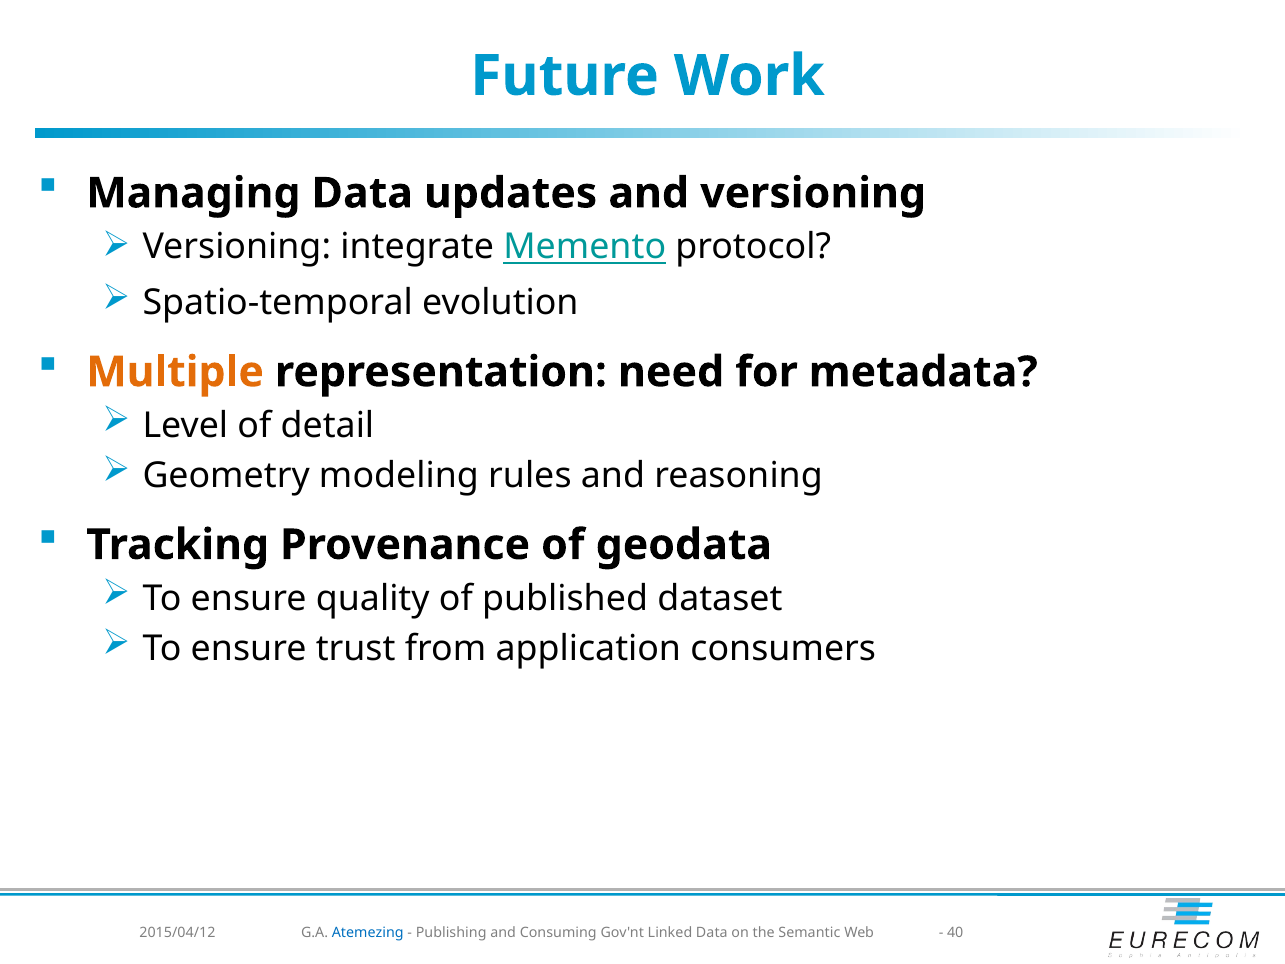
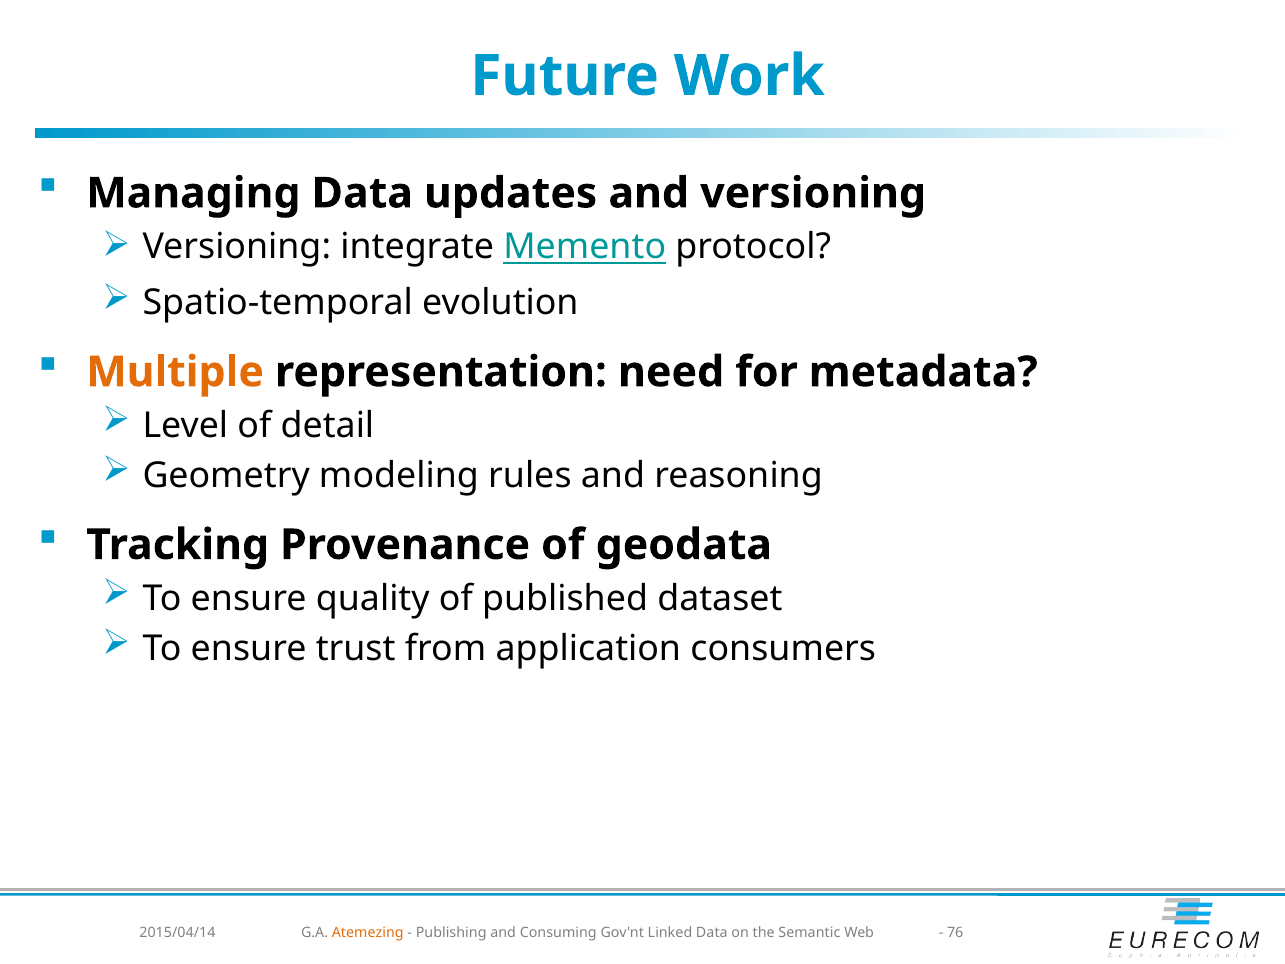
2015/04/12: 2015/04/12 -> 2015/04/14 (177, 933)
Atemezing colour: blue -> orange (368, 933)
40: 40 -> 76 (955, 933)
